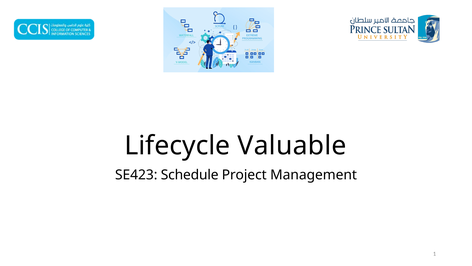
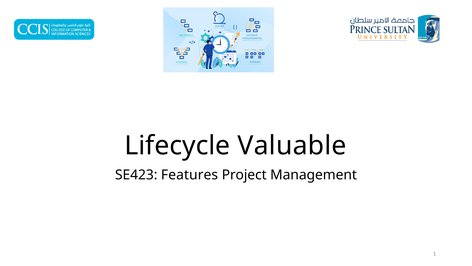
Schedule: Schedule -> Features (190, 174)
